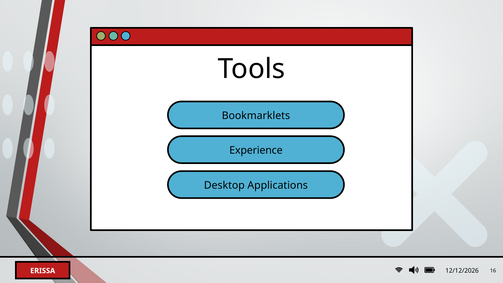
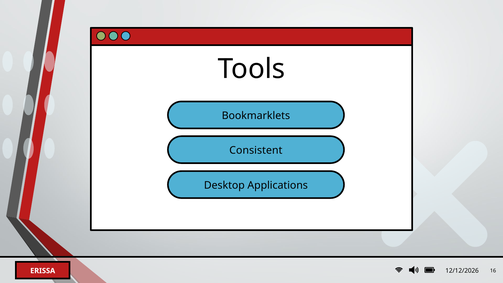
Experience: Experience -> Consistent (256, 150)
